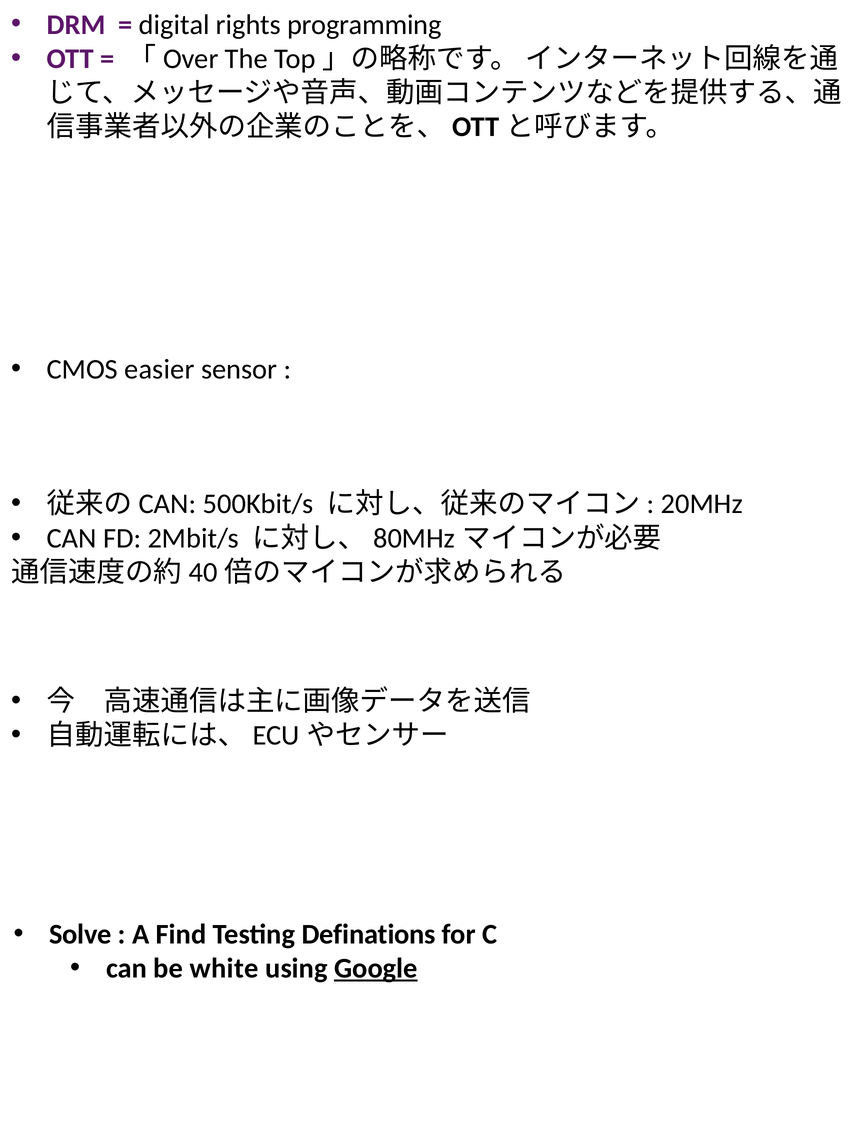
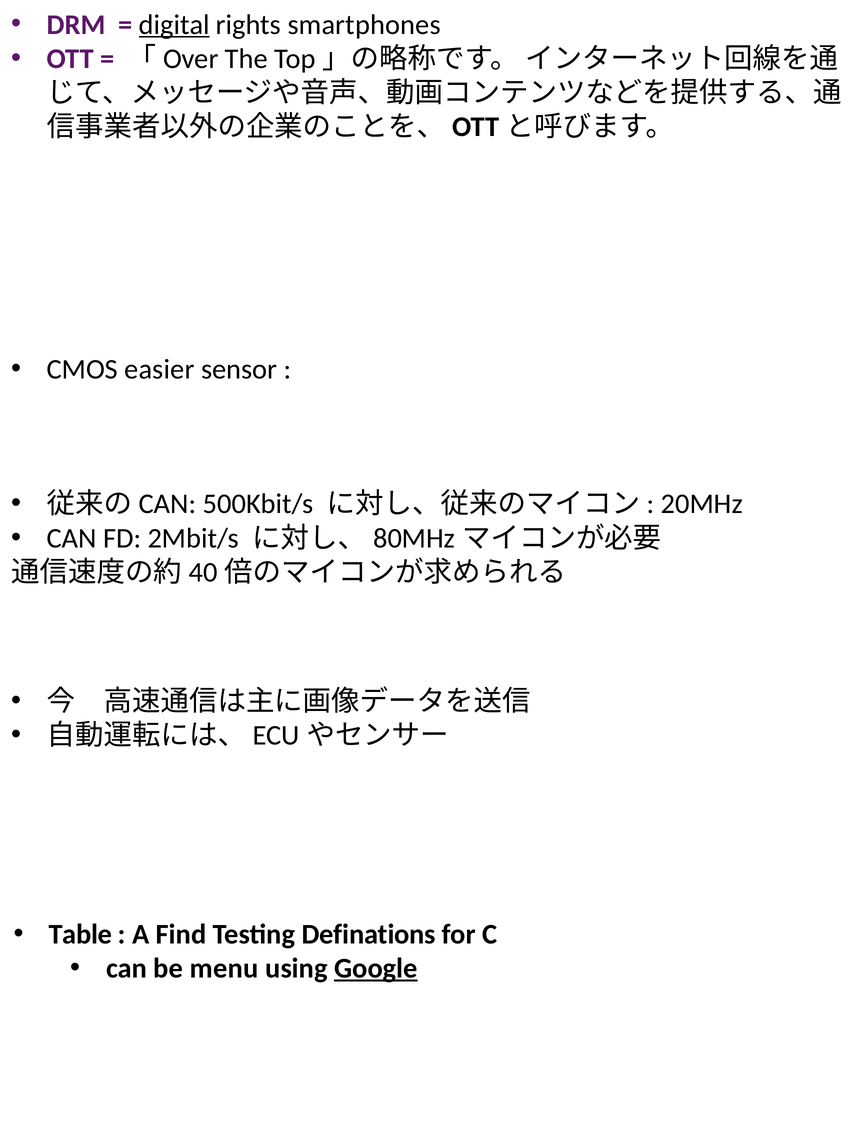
digital underline: none -> present (174, 25)
programming: programming -> smartphones (364, 25)
Solve: Solve -> Table (80, 935)
white: white -> menu (224, 969)
